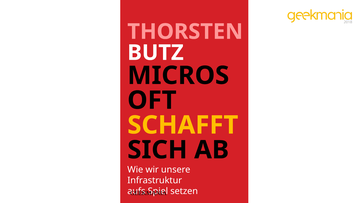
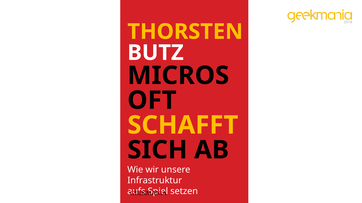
THORSTEN colour: pink -> yellow (185, 32)
